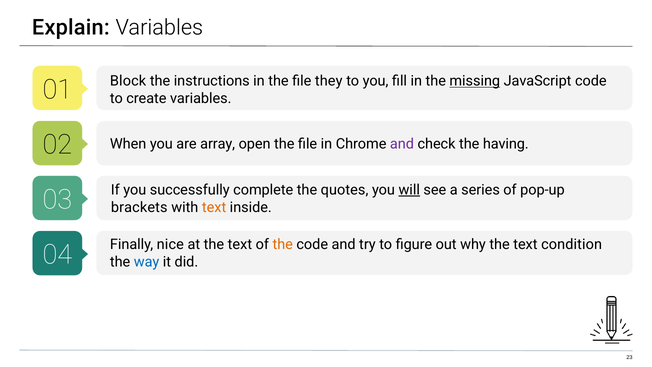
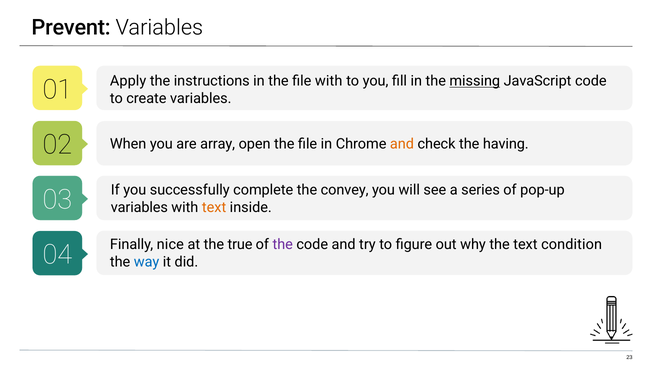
Explain: Explain -> Prevent (71, 28)
Block: Block -> Apply (128, 81)
file they: they -> with (329, 81)
and colour: purple -> orange (402, 144)
quotes: quotes -> convey (345, 190)
will underline: present -> none (409, 190)
brackets: brackets -> variables (139, 207)
at the text: text -> true (240, 244)
the colour: orange -> purple (283, 244)
